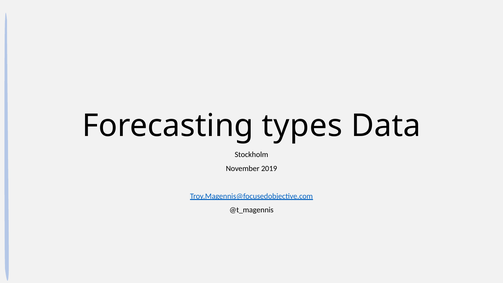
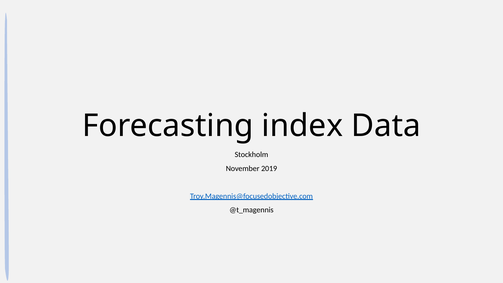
types: types -> index (302, 126)
